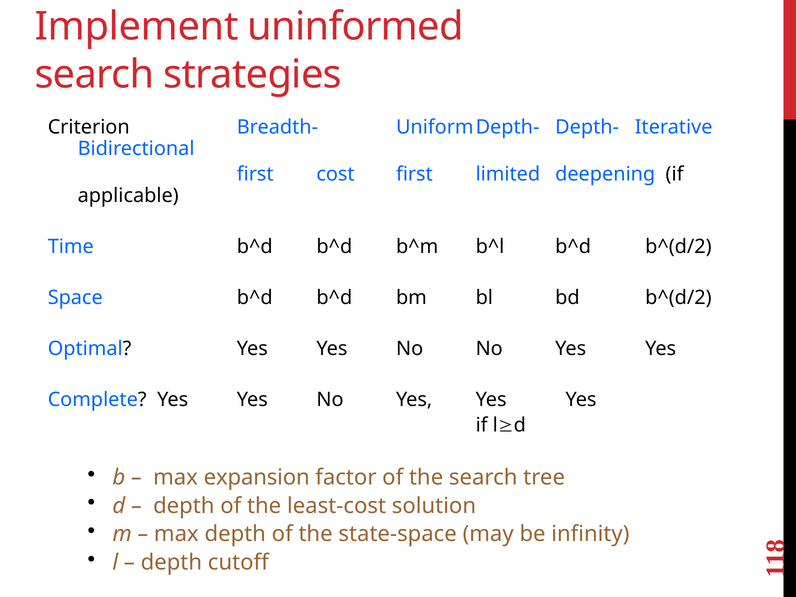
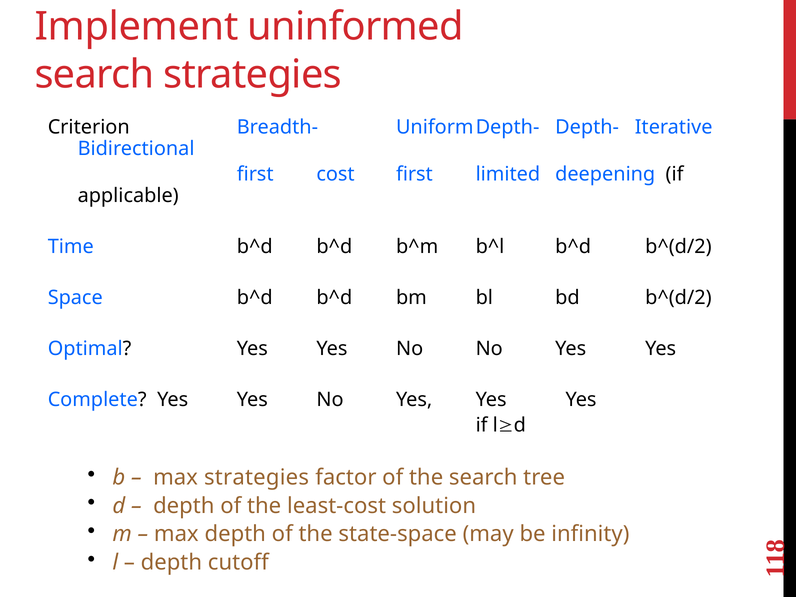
max expansion: expansion -> strategies (257, 478)
